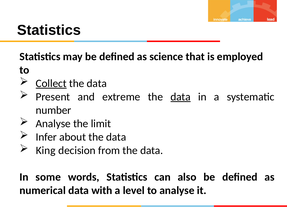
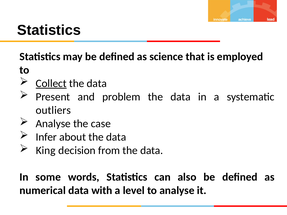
extreme: extreme -> problem (121, 97)
data underline: present -> none (181, 97)
number: number -> outliers (53, 110)
limit: limit -> case (101, 124)
